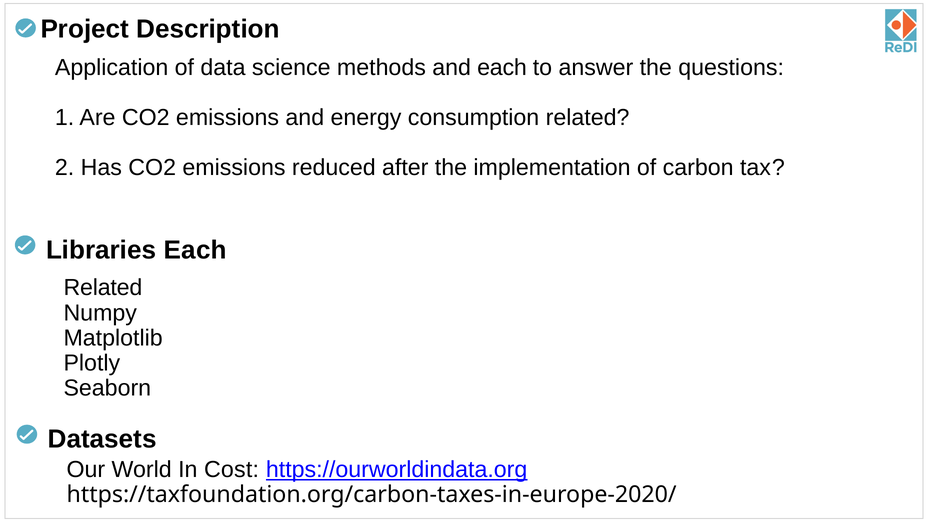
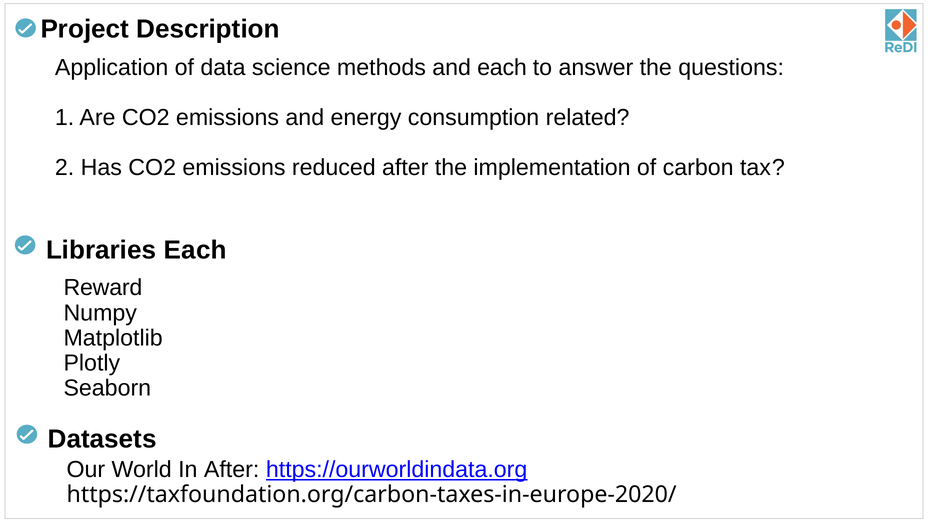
Related: Related -> Reward (103, 288)
In Cost: Cost -> After (232, 470)
